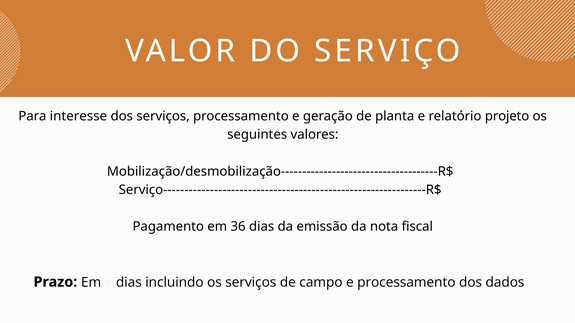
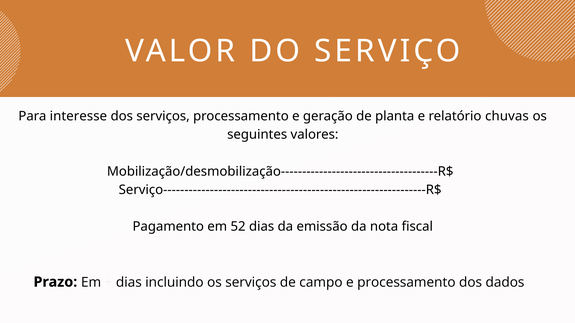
projeto: projeto -> chuvas (507, 116)
36: 36 -> 52 (238, 227)
